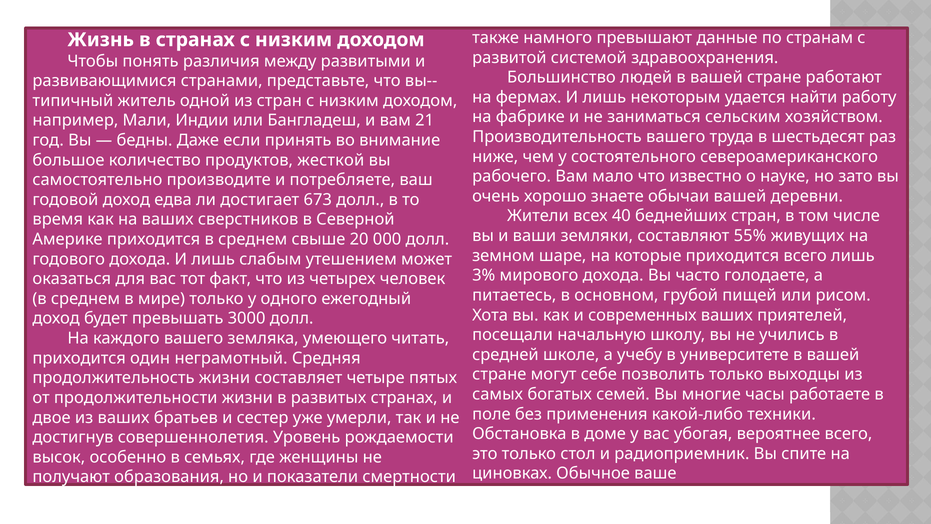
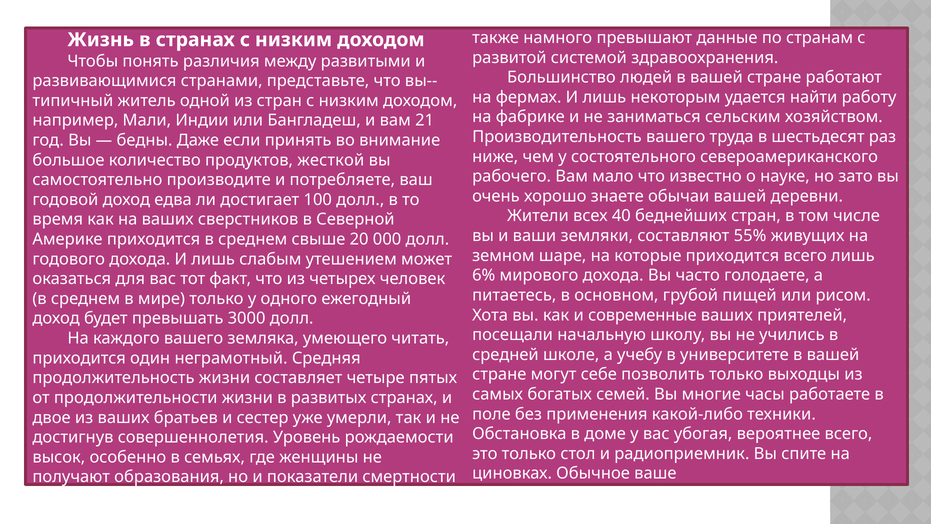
673: 673 -> 100 (318, 200)
3%: 3% -> 6% (484, 275)
современных: современных -> современные (642, 315)
